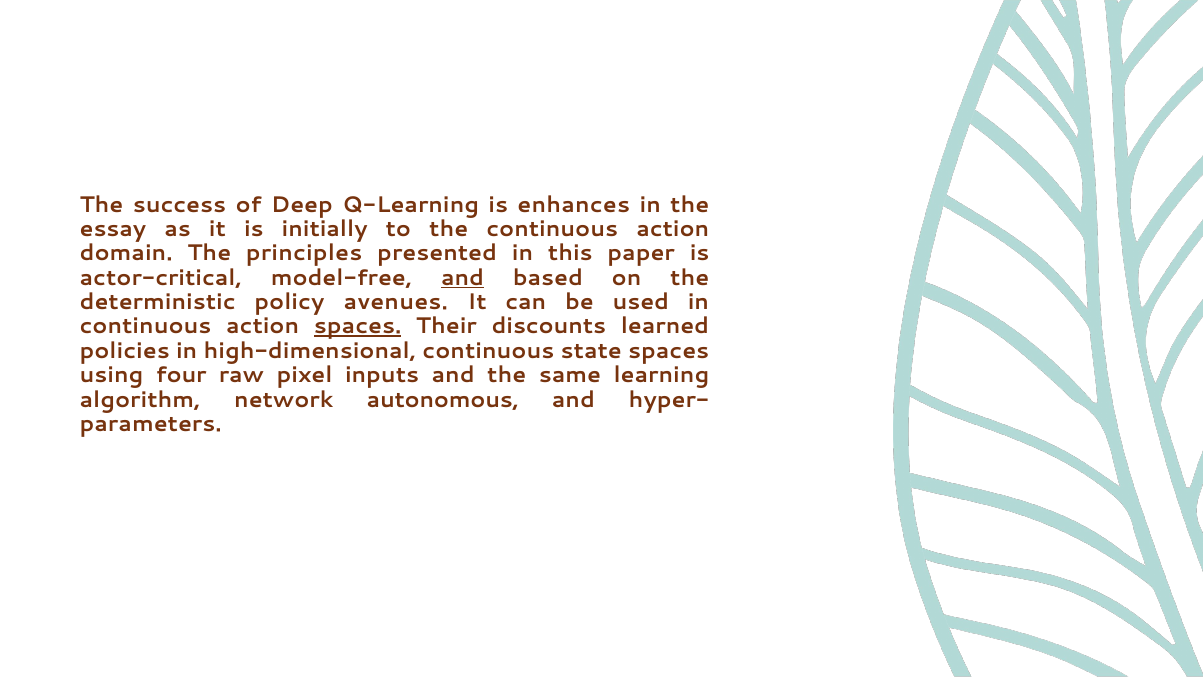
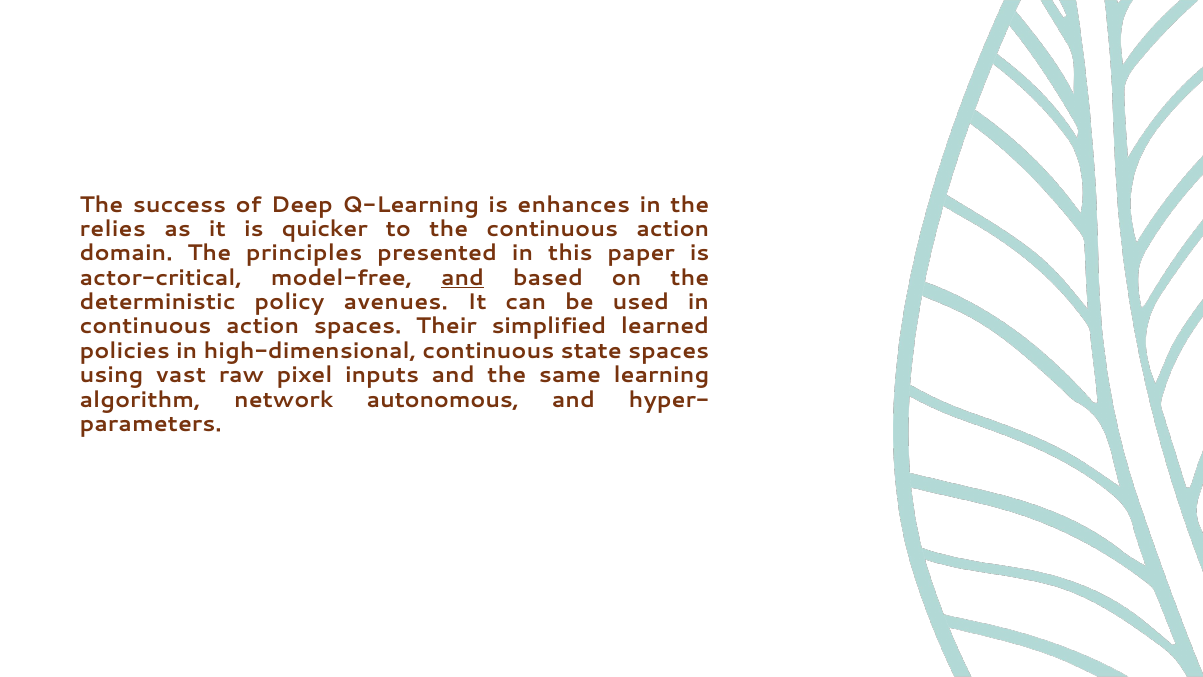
essay: essay -> relies (113, 229)
initially: initially -> quicker (325, 229)
spaces underline: present -> none (358, 326)
discounts: discounts -> simplified (549, 326)
four: four -> vast (181, 375)
